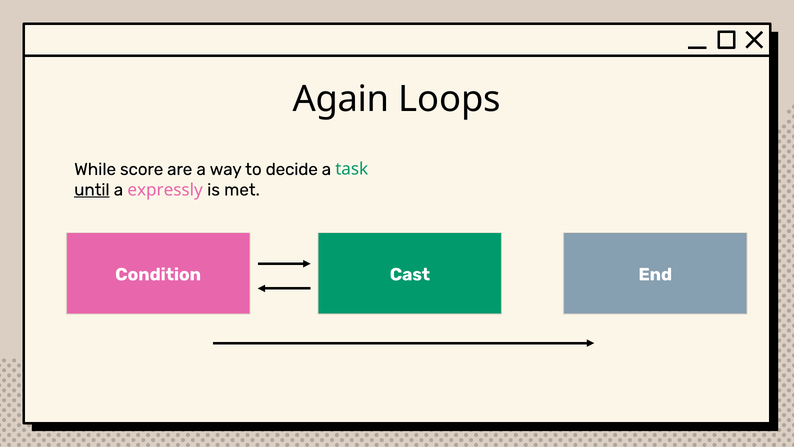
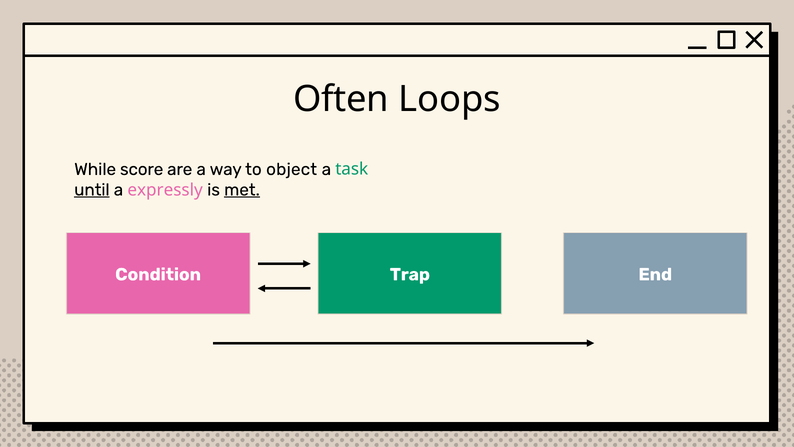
Again: Again -> Often (341, 99)
decide: decide -> object (292, 169)
met underline: none -> present (242, 190)
Cast: Cast -> Trap (410, 274)
